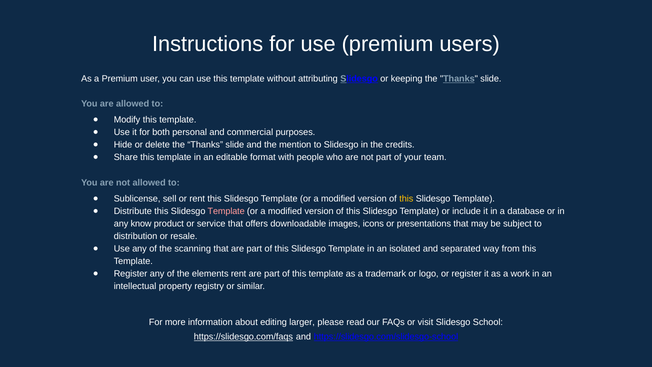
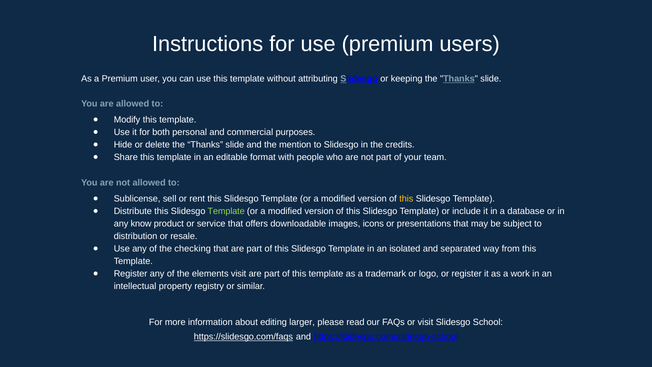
Template colour: pink -> light green (226, 211)
scanning: scanning -> checking (193, 249)
elements rent: rent -> visit (239, 274)
